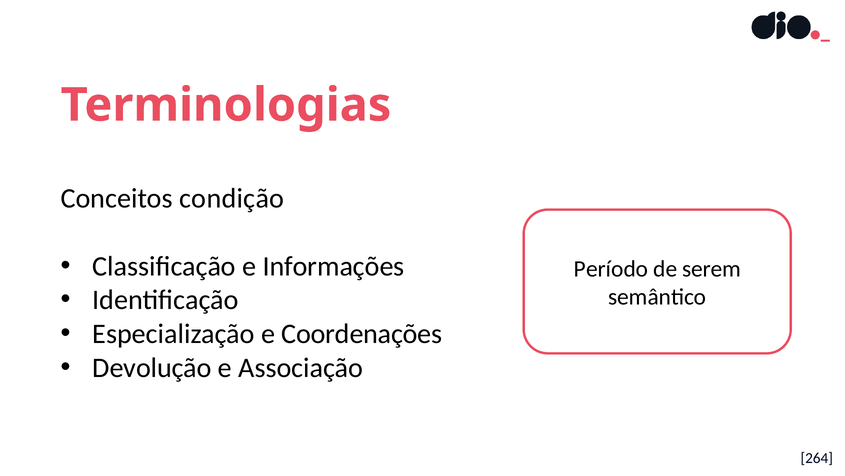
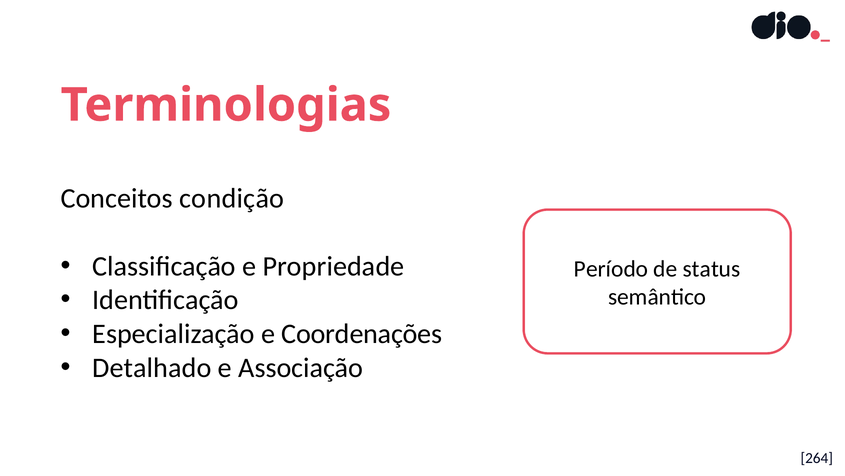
Informações: Informações -> Propriedade (333, 266)
serem: serem -> status (712, 269)
Devolução: Devolução -> Detalhado (152, 367)
